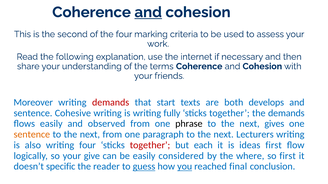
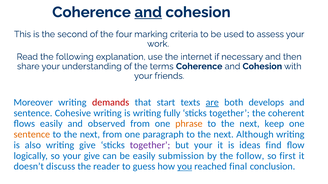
are underline: none -> present (212, 103)
the demands: demands -> coherent (286, 113)
phrase colour: black -> orange (189, 124)
gives: gives -> keep (274, 124)
Lecturers: Lecturers -> Although (255, 135)
writing four: four -> give (87, 145)
together colour: red -> purple (150, 145)
but each: each -> your (203, 145)
ideas first: first -> find (274, 145)
considered: considered -> submission (181, 156)
where: where -> follow (250, 156)
specific: specific -> discuss (61, 167)
guess underline: present -> none (144, 167)
